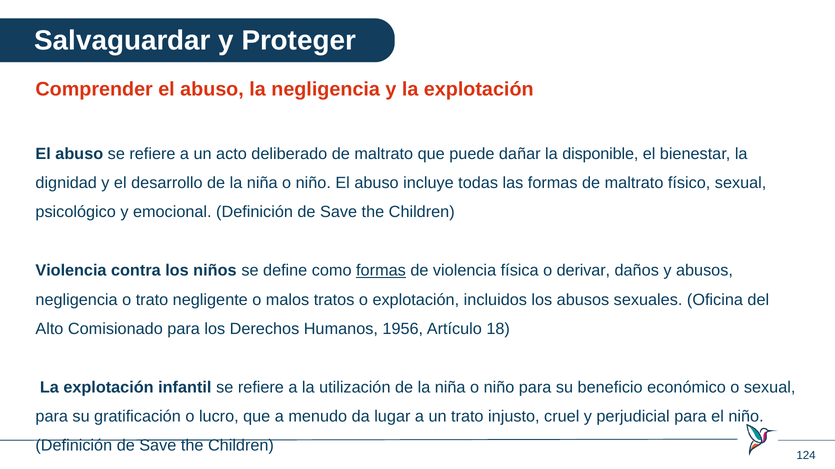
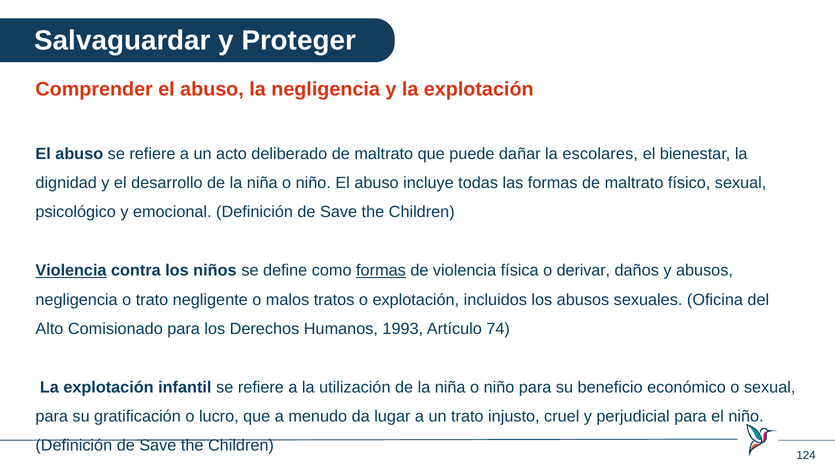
disponible: disponible -> escolares (600, 154)
Violencia underline: none -> present (71, 271)
1956: 1956 -> 1993 (403, 329)
18: 18 -> 74 (498, 329)
